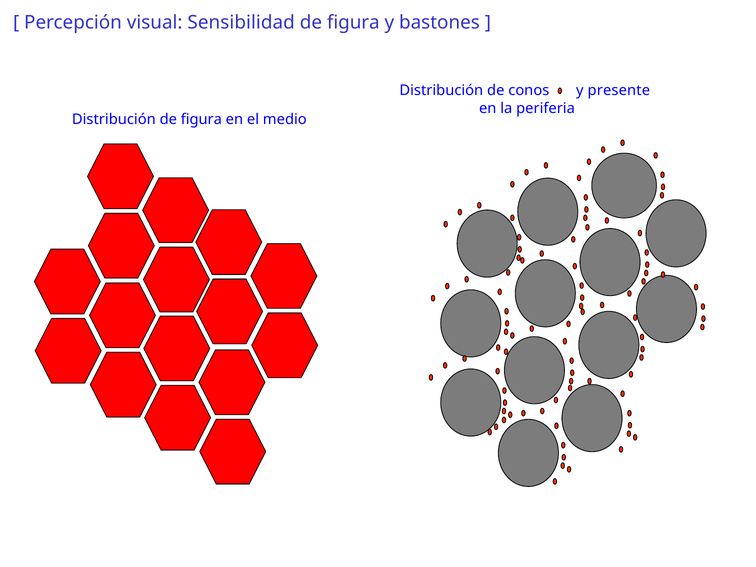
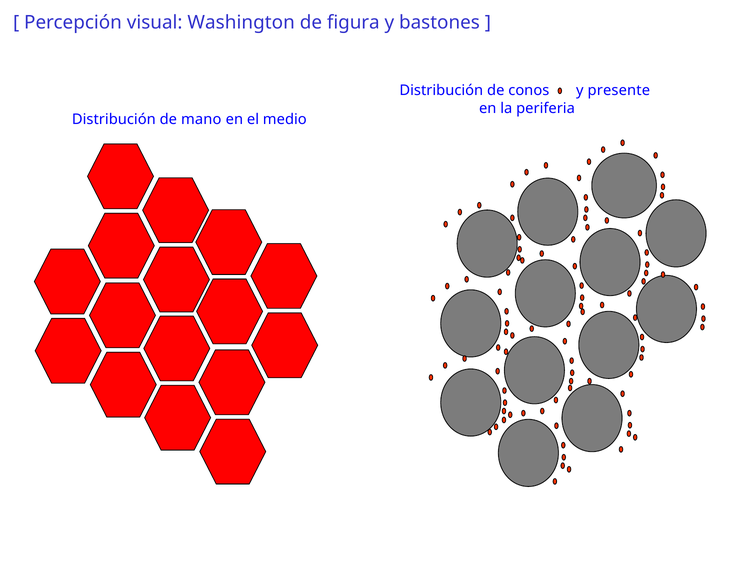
Sensibilidad: Sensibilidad -> Washington (241, 23)
Distribución de figura: figura -> mano (201, 119)
